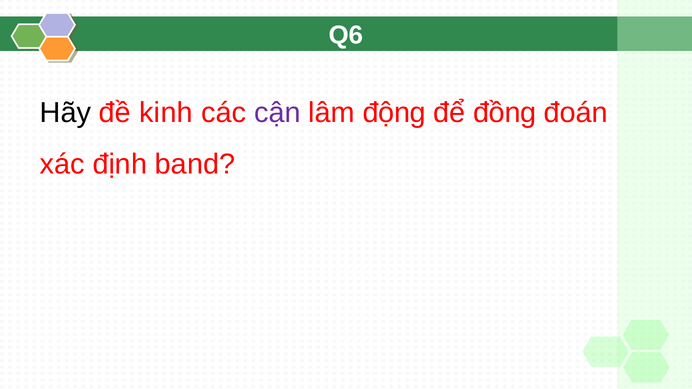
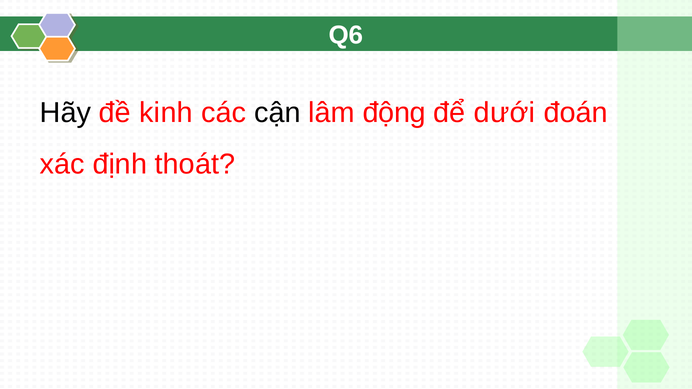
cận colour: purple -> black (277, 113)
đồng: đồng -> dưới (504, 113)
band: band -> thoát (195, 165)
